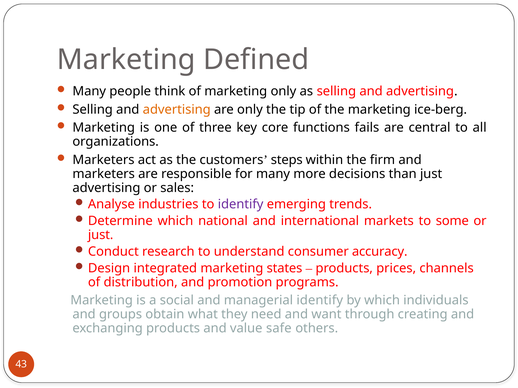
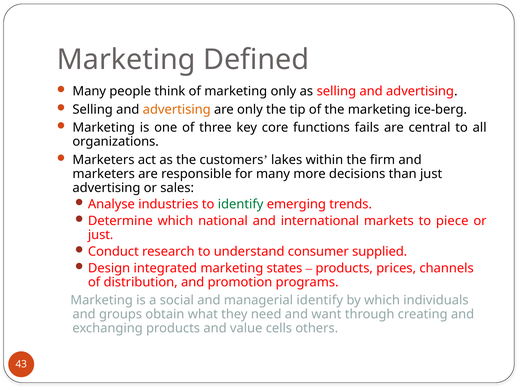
steps: steps -> lakes (287, 160)
identify colour: purple -> green (241, 205)
some: some -> piece (452, 221)
accuracy: accuracy -> supplied (380, 252)
safe: safe -> cells (279, 329)
